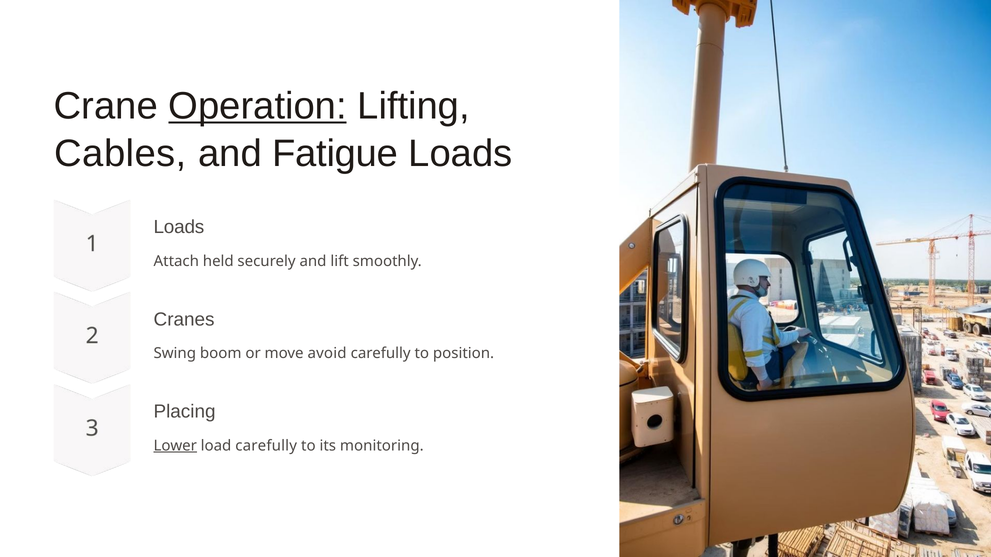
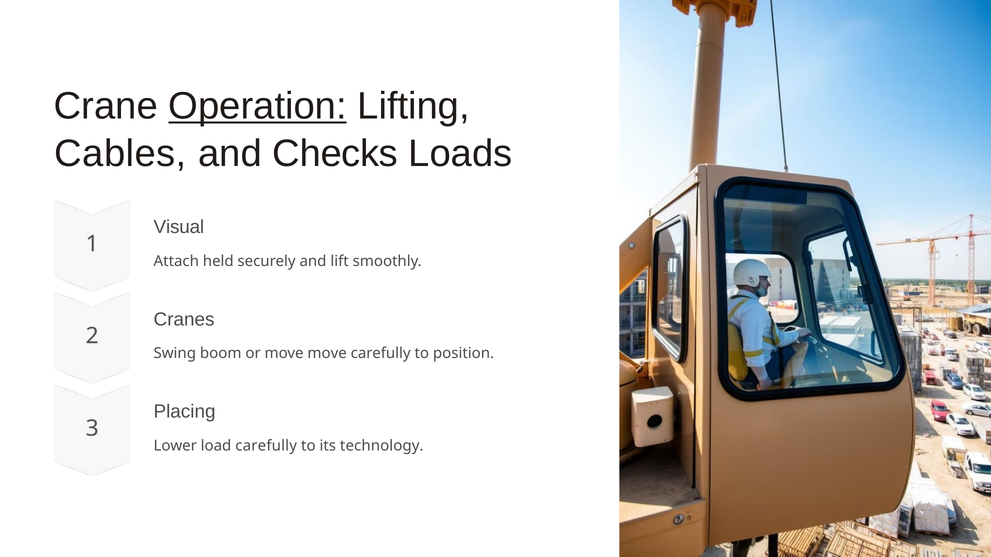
Fatigue: Fatigue -> Checks (335, 154)
Loads: Loads -> Visual (179, 227)
move avoid: avoid -> move (327, 354)
Lower underline: present -> none (175, 446)
monitoring: monitoring -> technology (382, 446)
